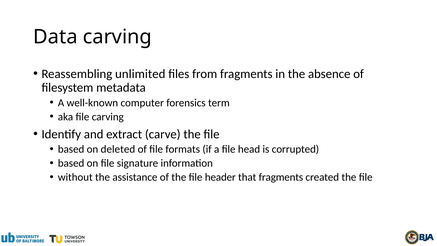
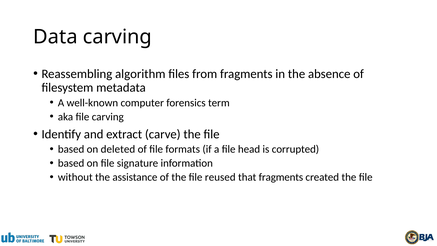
unlimited: unlimited -> algorithm (140, 74)
header: header -> reused (220, 177)
